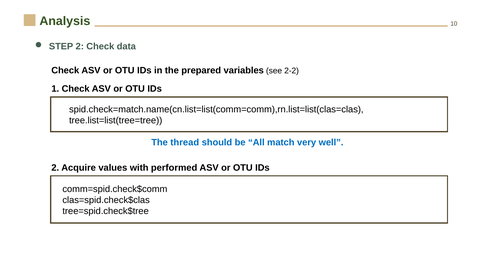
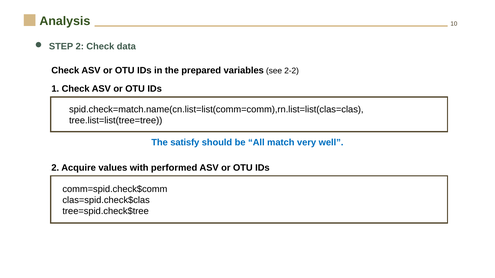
thread: thread -> satisfy (185, 143)
